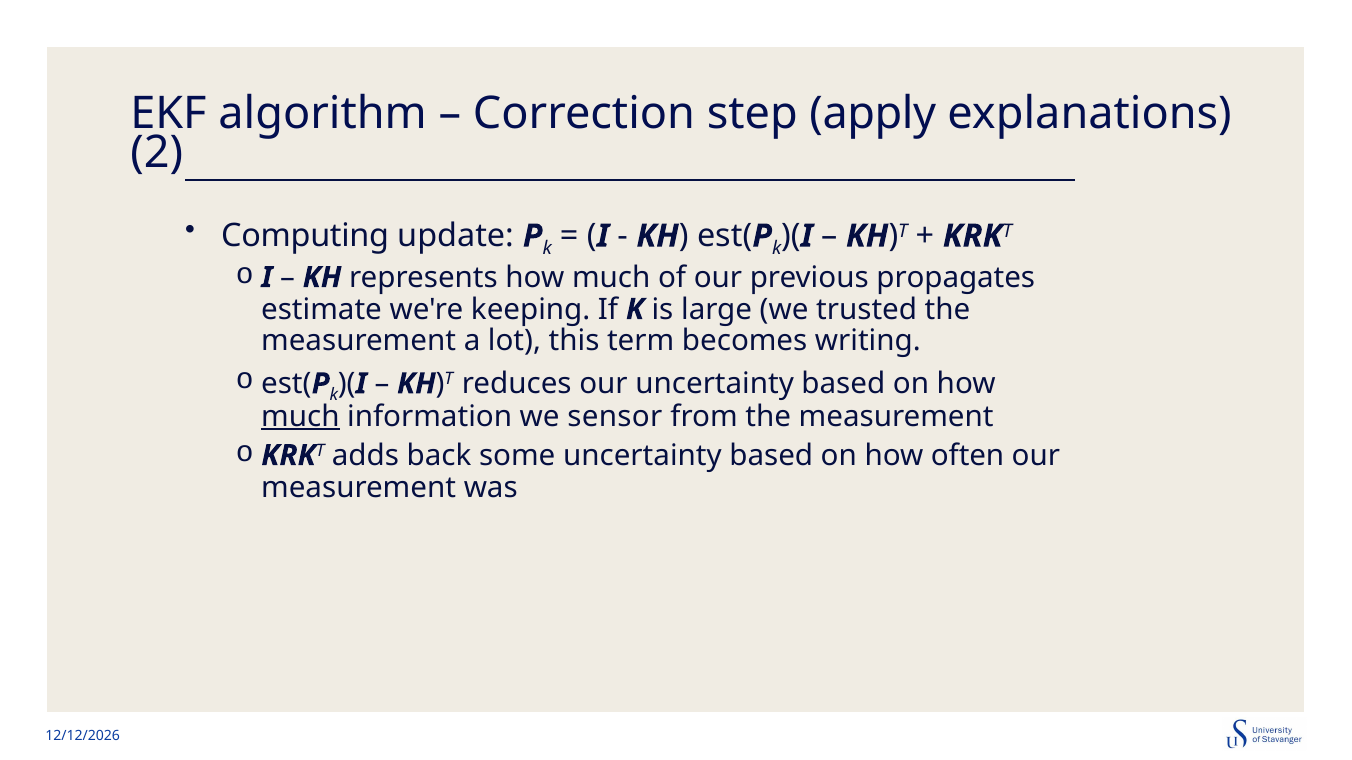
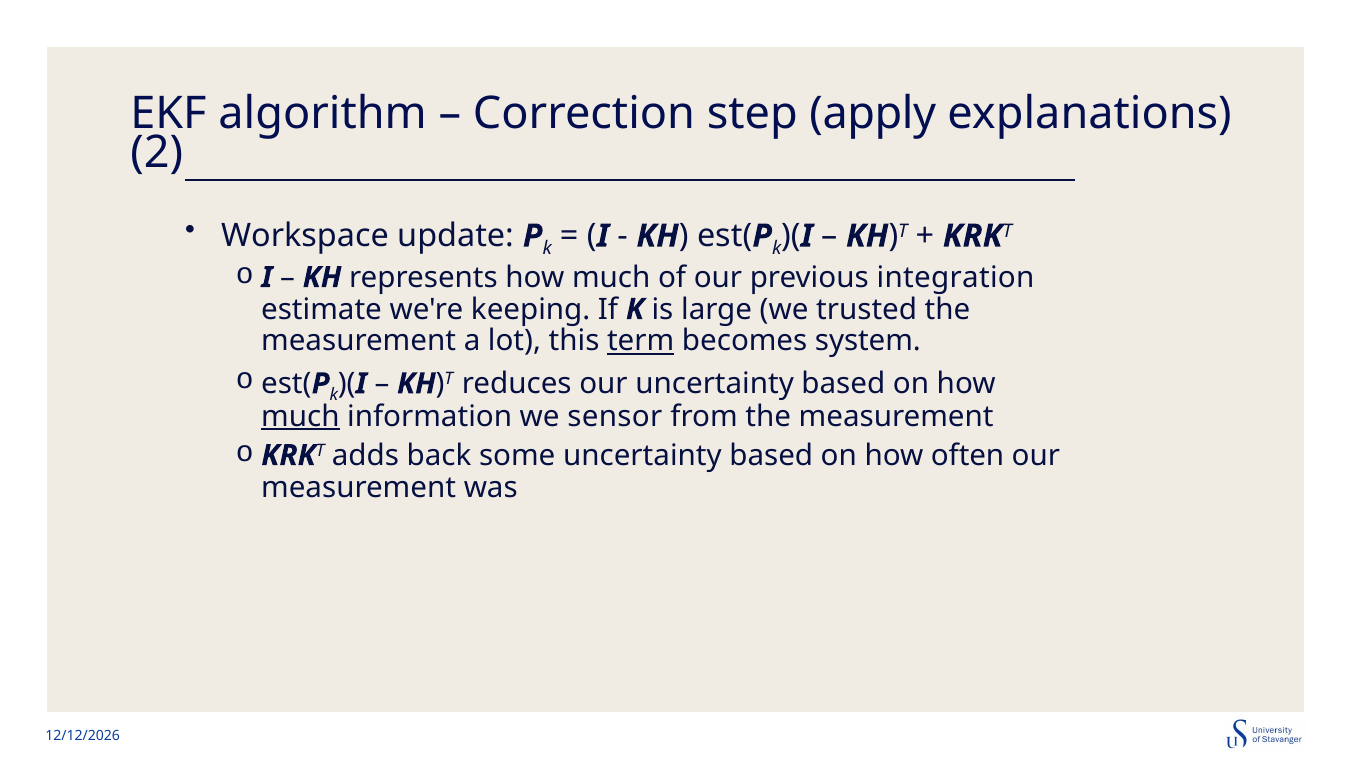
Computing: Computing -> Workspace (305, 236)
propagates: propagates -> integration (956, 278)
term underline: none -> present (641, 341)
writing: writing -> system (868, 341)
